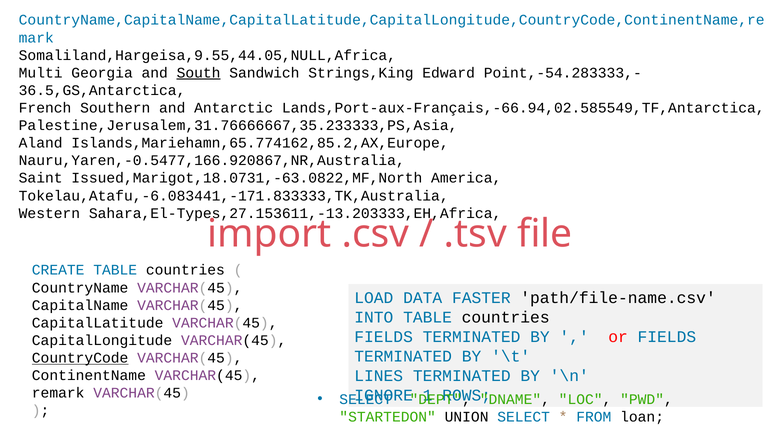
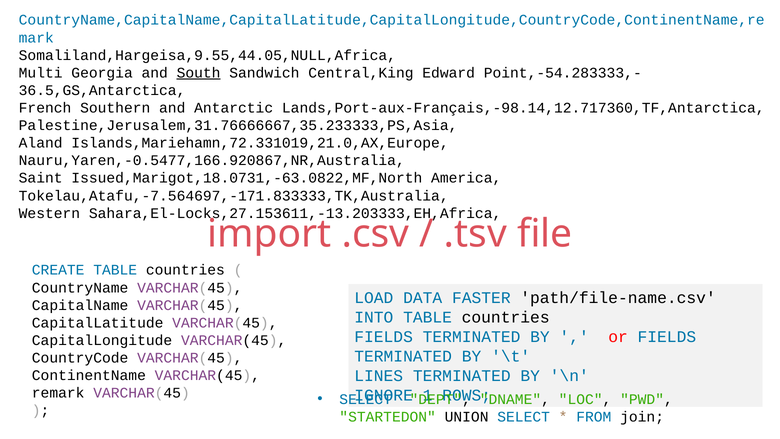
Strings,King: Strings,King -> Central,King (361, 73)
Lands,Port-aux-Français,-66.94,02.585549,TF,Antarctica: Lands,Port-aux-Français,-66.94,02.585549,TF,Antarctica -> Lands,Port-aux-Français,-98.14,12.717360,TF,Antarctica (523, 108)
Islands,Mariehamn,65.774162,85.2,AX,Europe: Islands,Mariehamn,65.774162,85.2,AX,Europe -> Islands,Mariehamn,72.331019,21.0,AX,Europe (260, 143)
Tokelau,Atafu,-6.083441,-171.833333,TK,Australia: Tokelau,Atafu,-6.083441,-171.833333,TK,Australia -> Tokelau,Atafu,-7.564697,-171.833333,TK,Australia (234, 196)
Sahara,El-Types,27.153611,-13.203333,EH,Africa: Sahara,El-Types,27.153611,-13.203333,EH,Africa -> Sahara,El-Locks,27.153611,-13.203333,EH,Africa (295, 213)
CountryCode underline: present -> none (80, 358)
loan: loan -> join (642, 417)
